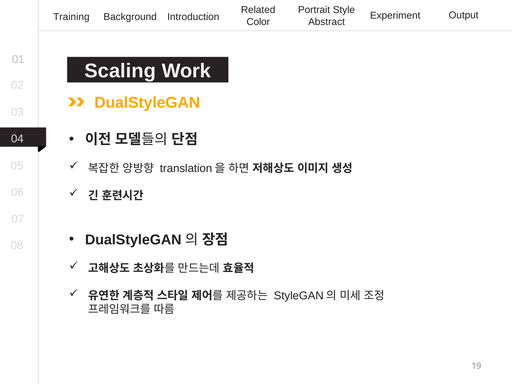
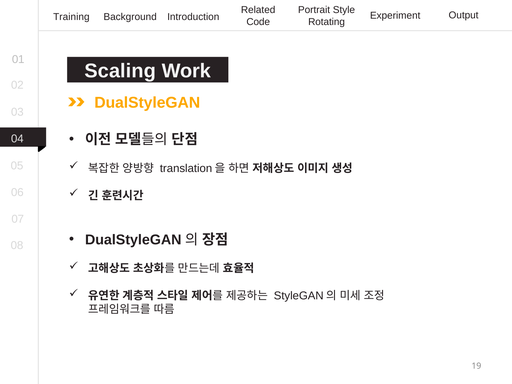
Color: Color -> Code (258, 22)
Abstract: Abstract -> Rotating (327, 22)
